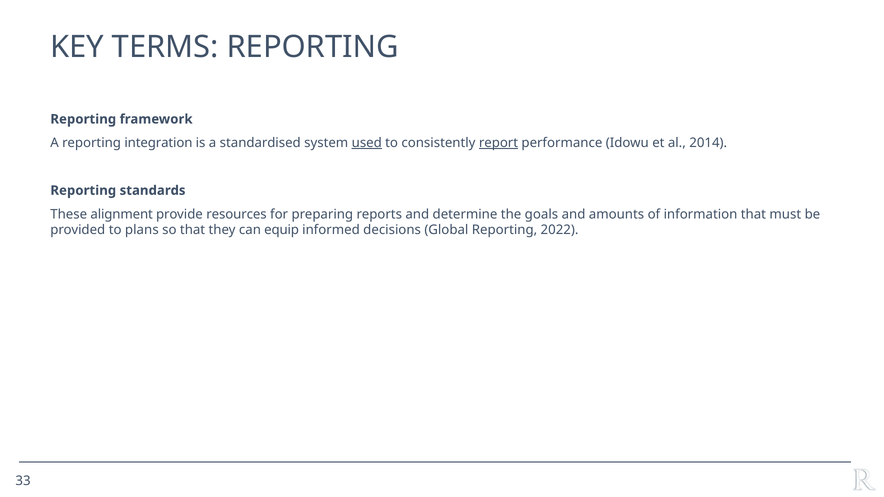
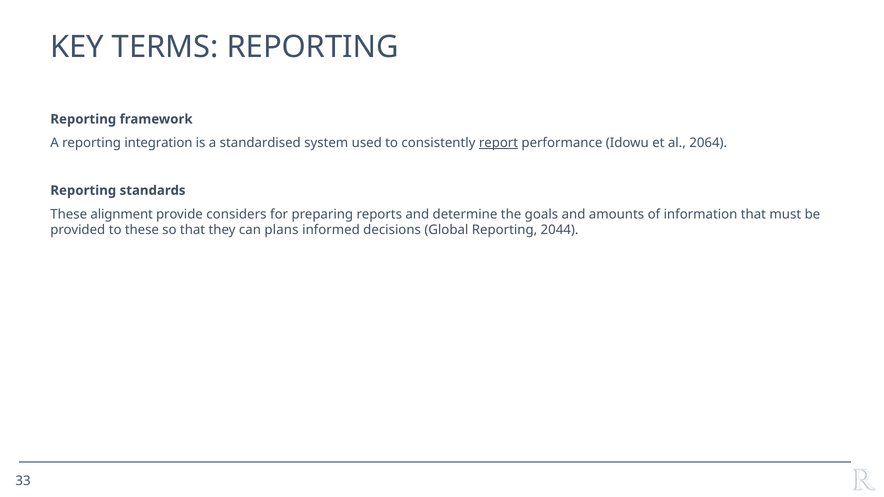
used underline: present -> none (367, 143)
2014: 2014 -> 2064 (708, 143)
resources: resources -> considers (236, 214)
to plans: plans -> these (142, 230)
equip: equip -> plans (281, 230)
2022: 2022 -> 2044 (560, 230)
